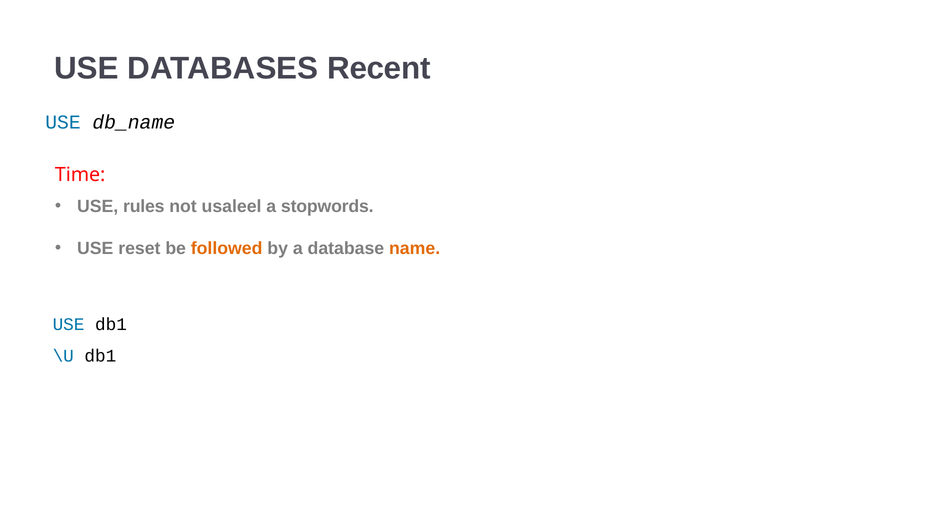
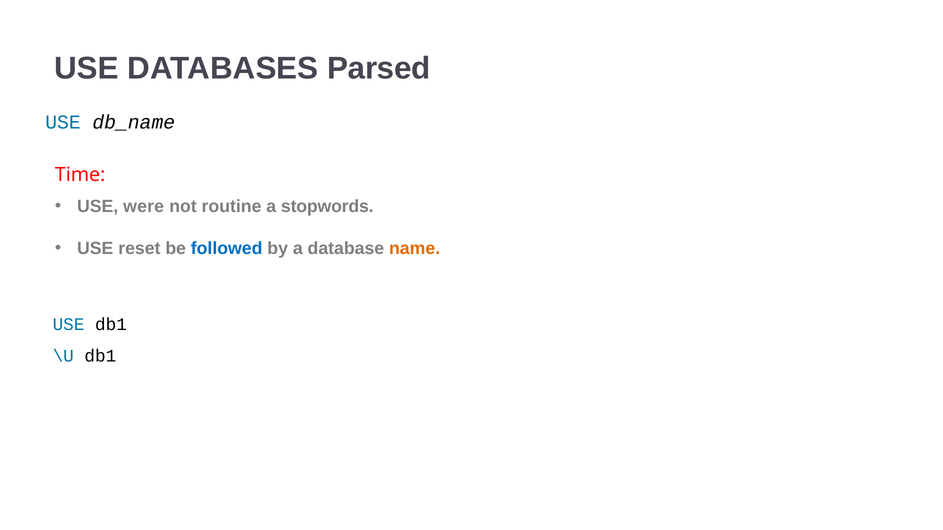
Recent: Recent -> Parsed (379, 68)
rules: rules -> were (144, 206)
usaleel: usaleel -> routine (232, 206)
followed colour: orange -> blue (227, 249)
